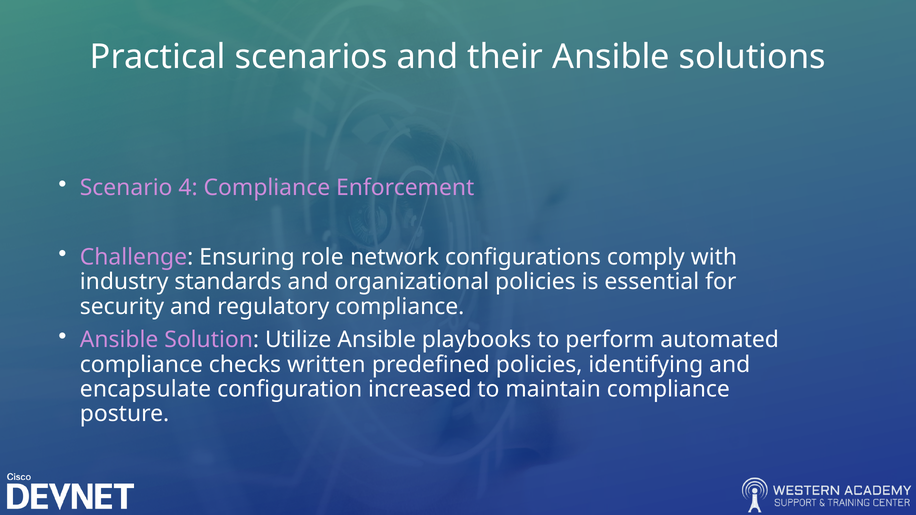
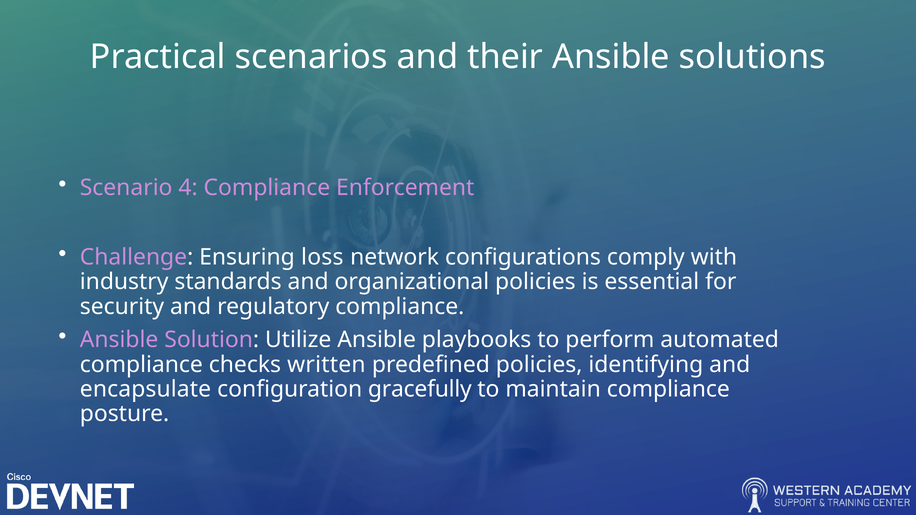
role: role -> loss (322, 257)
increased: increased -> gracefully (420, 389)
